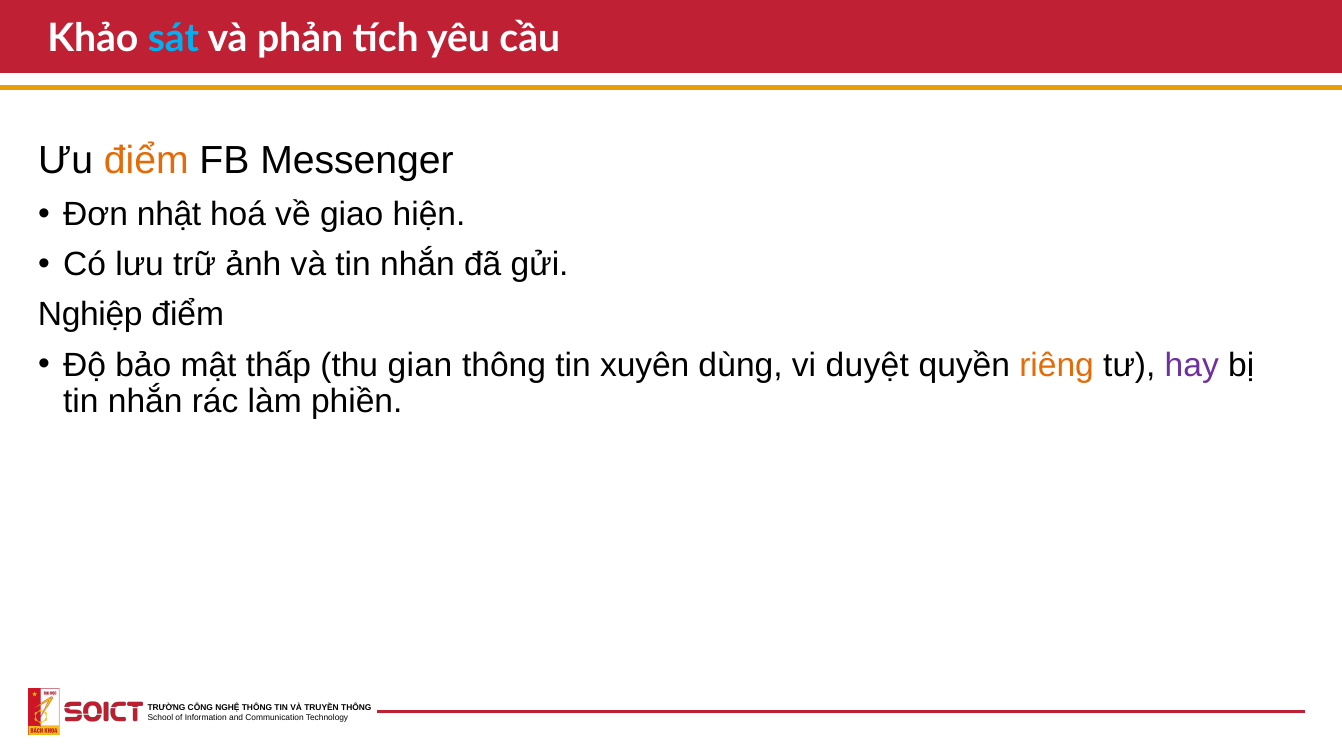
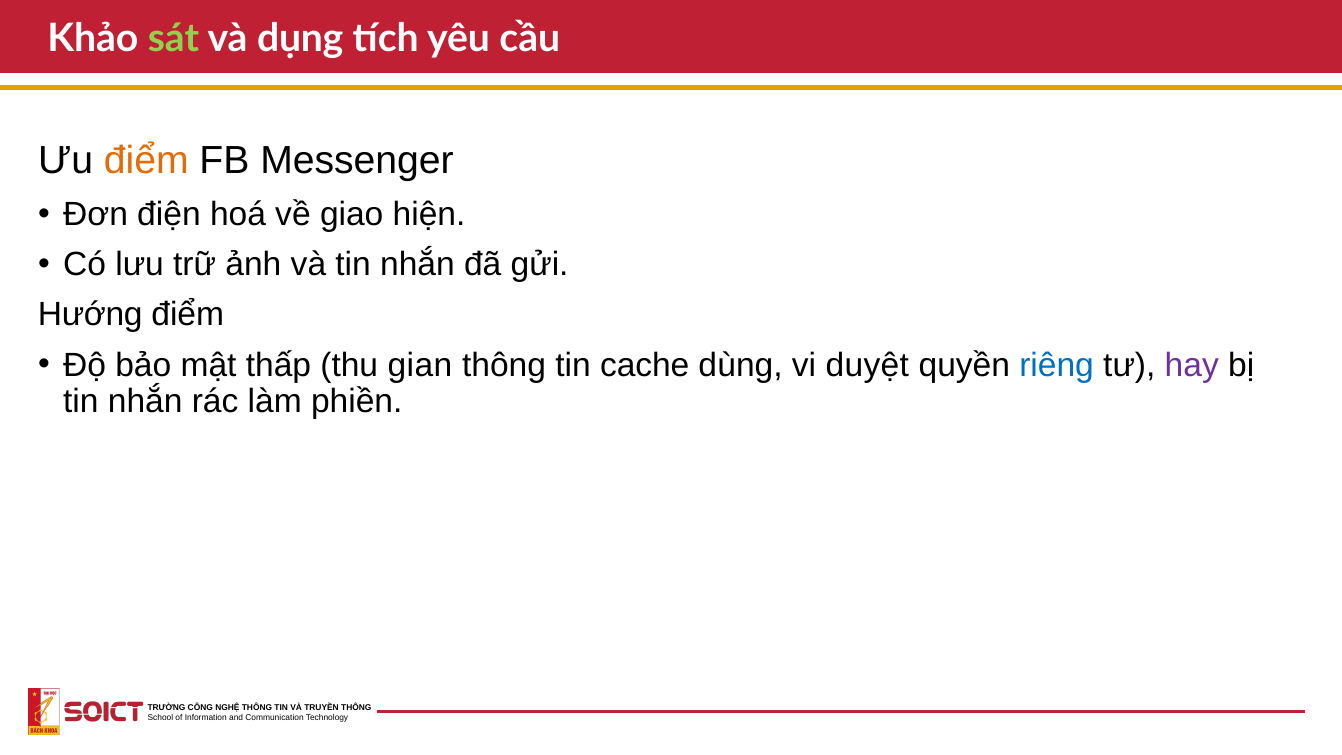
sát colour: light blue -> light green (173, 38)
phản: phản -> dụng (300, 38)
nhật: nhật -> điện (169, 214)
Nghiệp: Nghiệp -> Hướng (90, 315)
xuyên: xuyên -> cache (645, 365)
riêng colour: orange -> blue (1057, 365)
